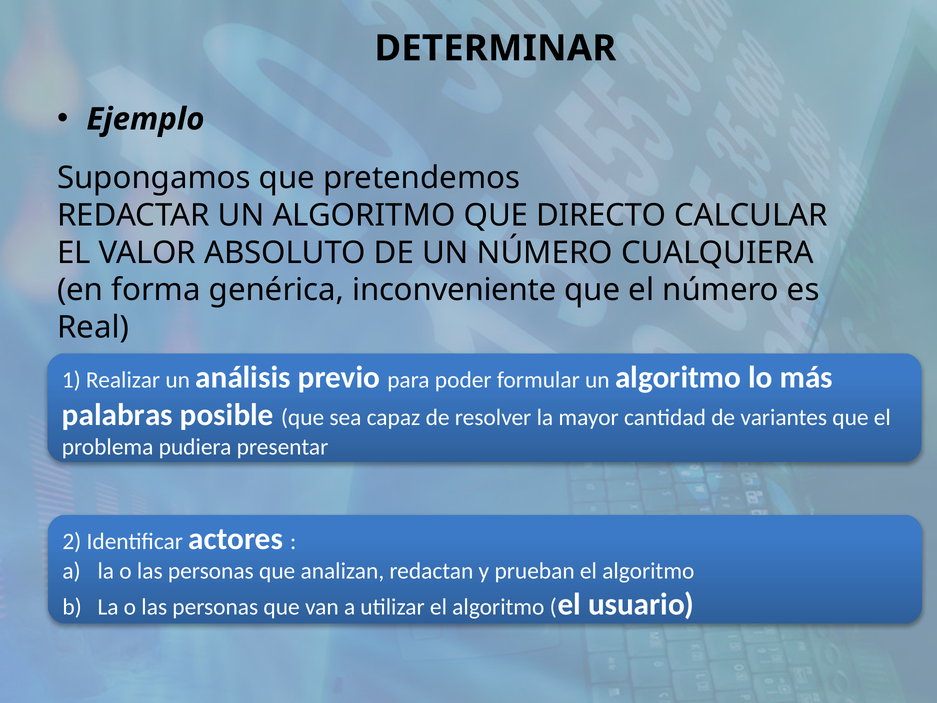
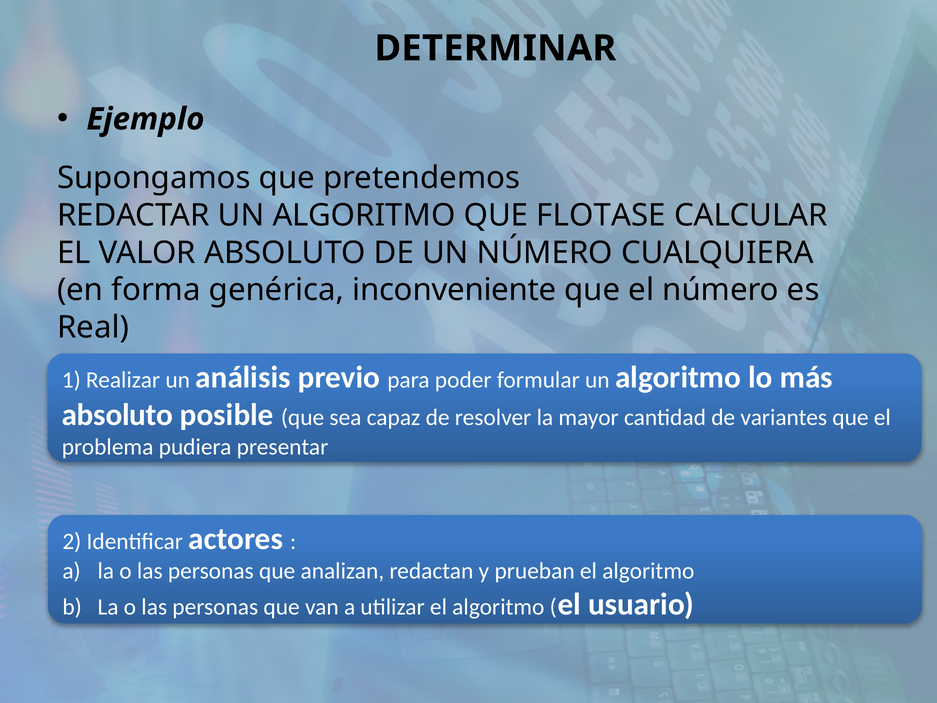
DIRECTO: DIRECTO -> FLOTASE (601, 215)
palabras: palabras -> absoluto (118, 415)
